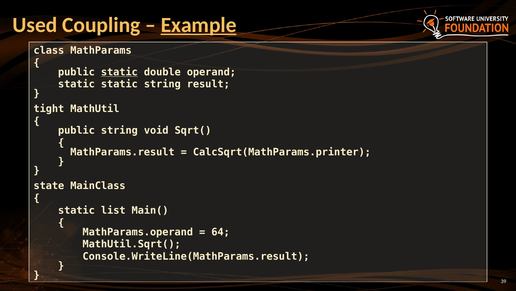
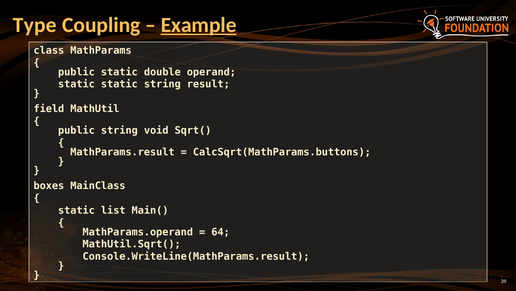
Used: Used -> Type (35, 25)
static underline: present -> none (119, 72)
tight: tight -> field (49, 109)
CalcSqrt(MathParams.printer: CalcSqrt(MathParams.printer -> CalcSqrt(MathParams.buttons (282, 152)
state: state -> boxes (49, 185)
